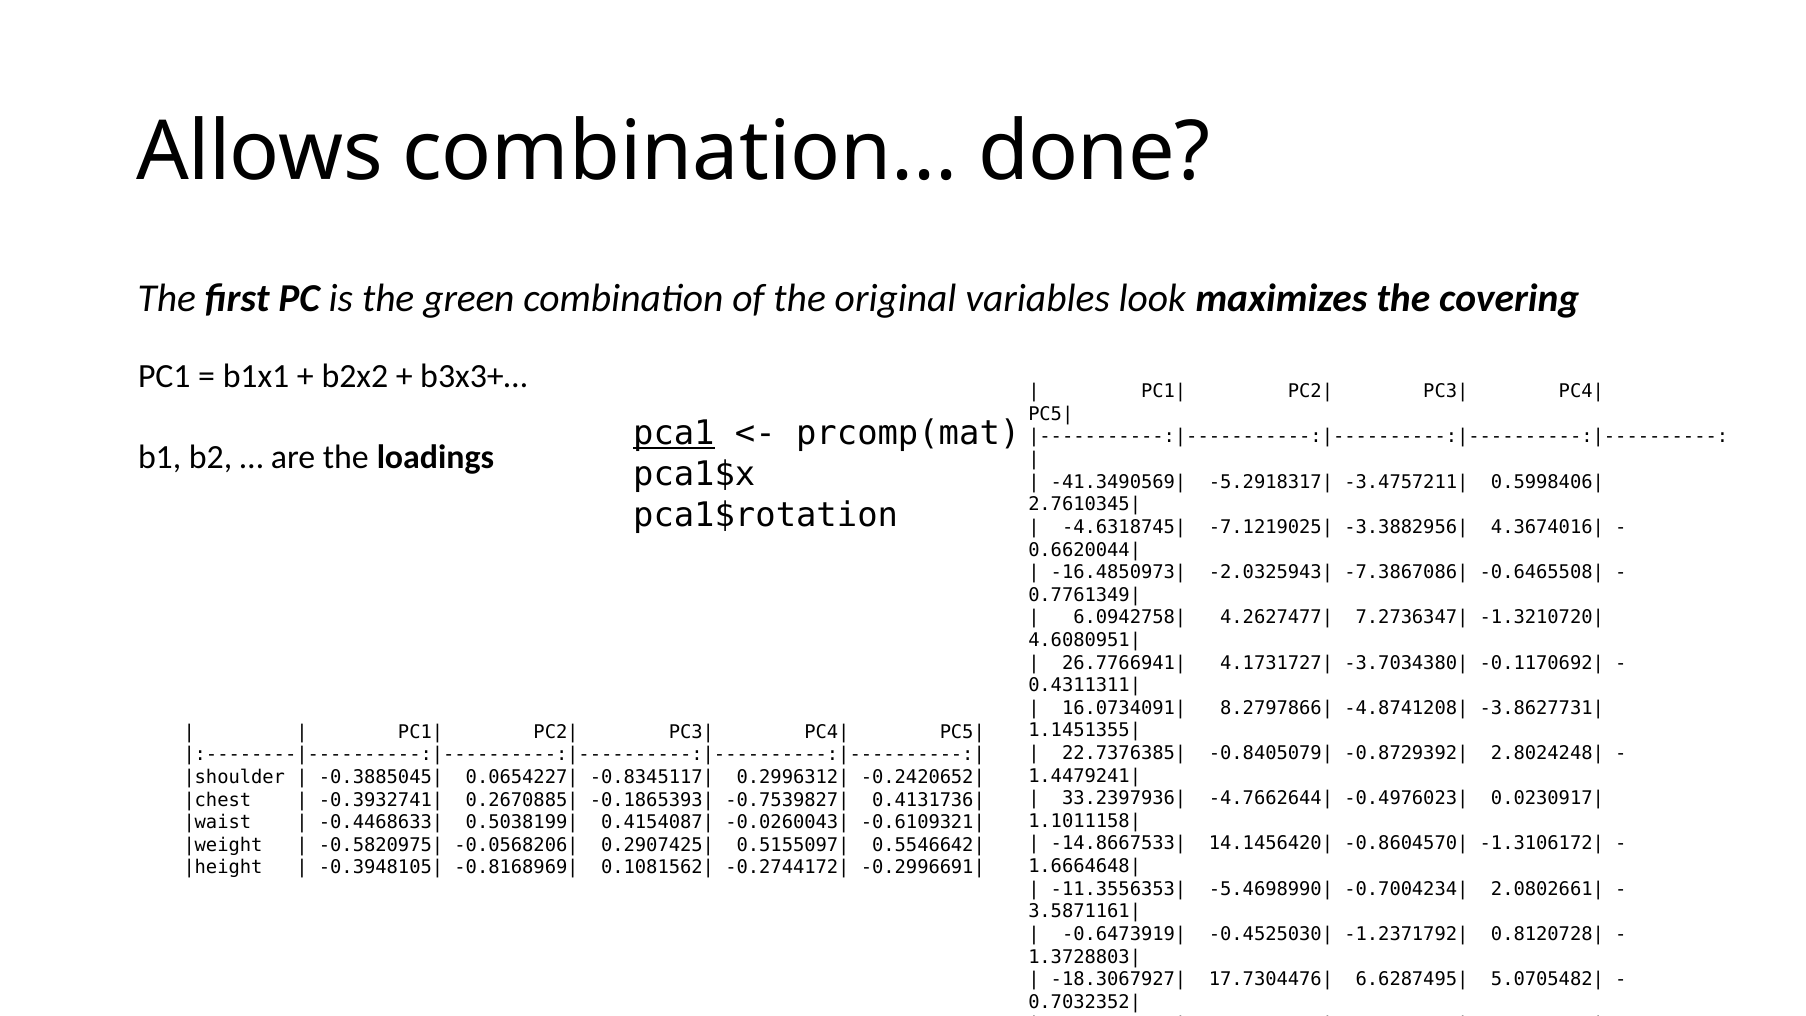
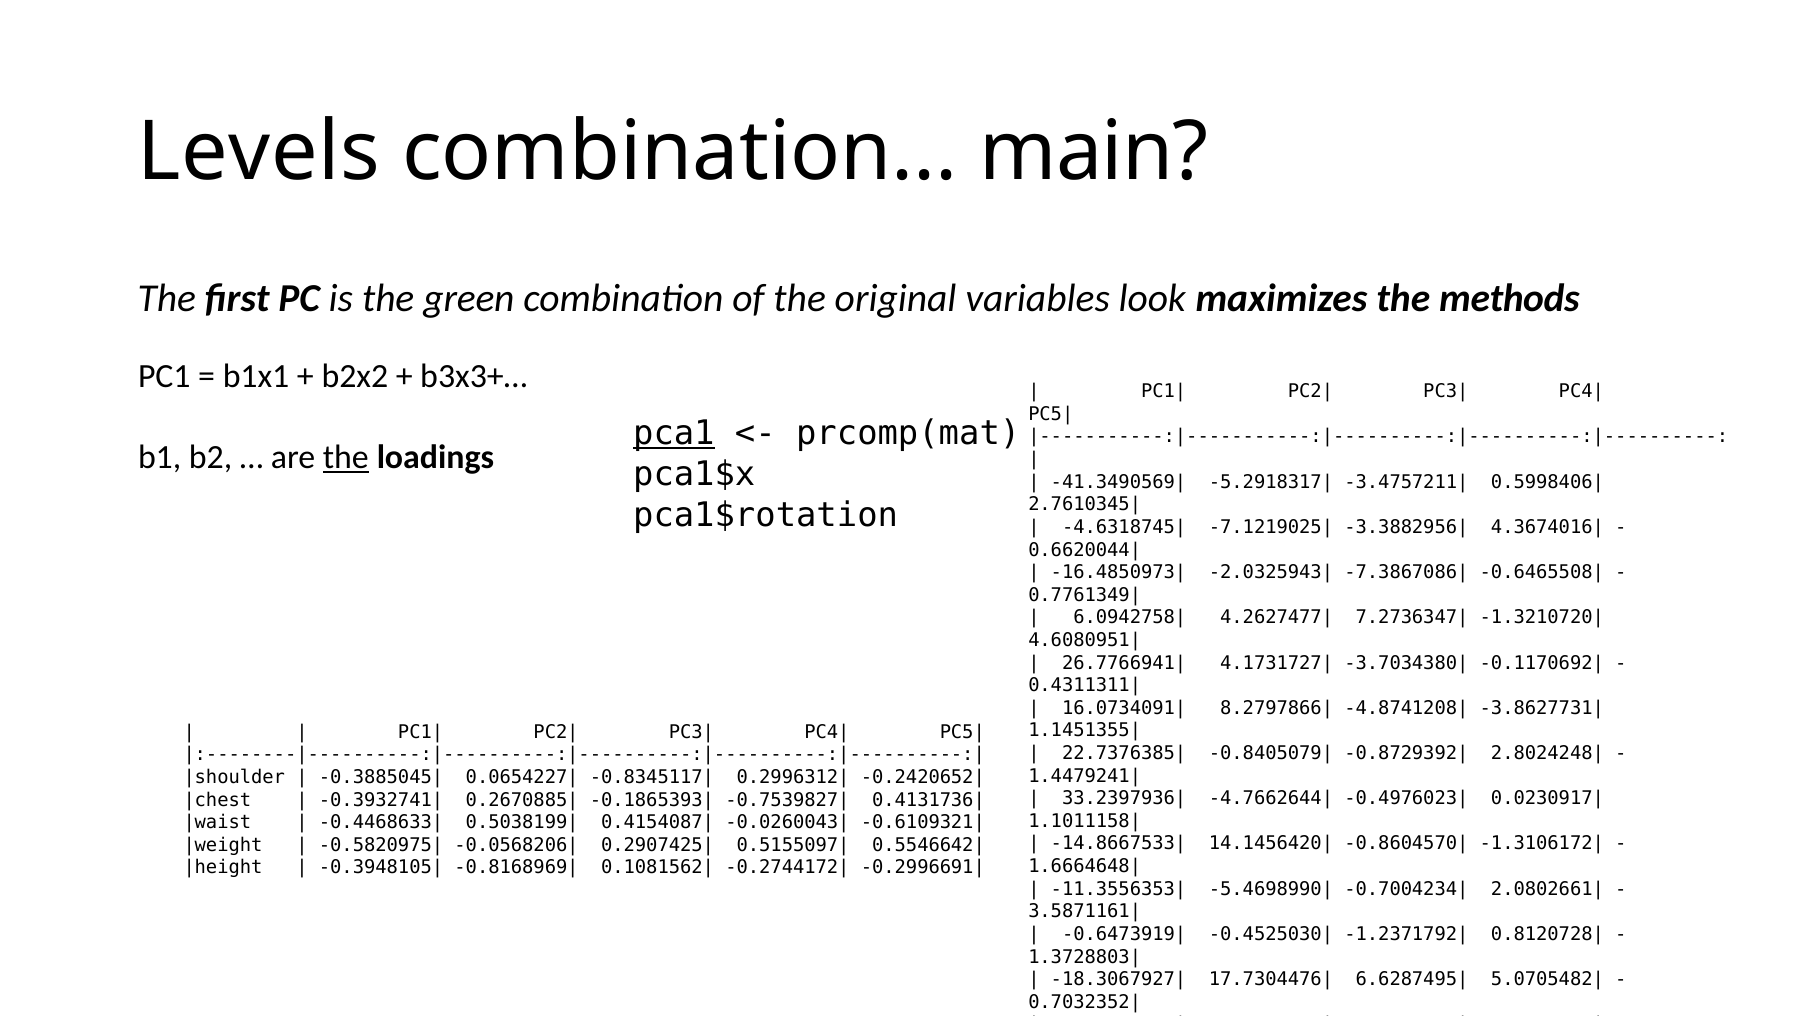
Allows: Allows -> Levels (259, 152)
done: done -> main (1094, 152)
covering: covering -> methods (1509, 298)
the underline: none -> present (346, 457)
